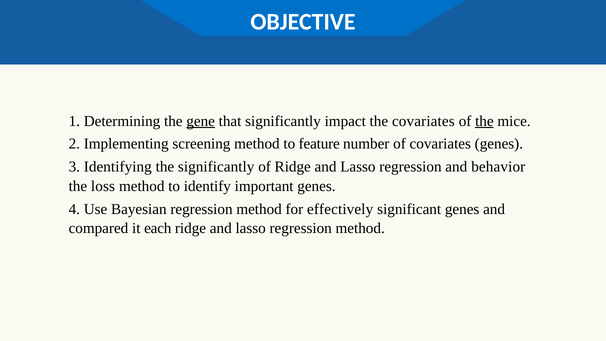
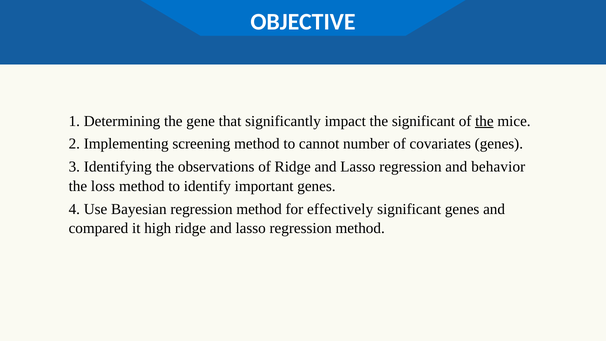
gene underline: present -> none (201, 121)
the covariates: covariates -> significant (423, 121)
feature: feature -> cannot (319, 144)
the significantly: significantly -> observations (216, 167)
each: each -> high (158, 228)
